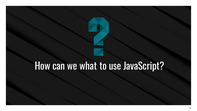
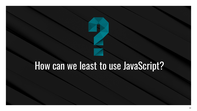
what: what -> least (88, 66)
